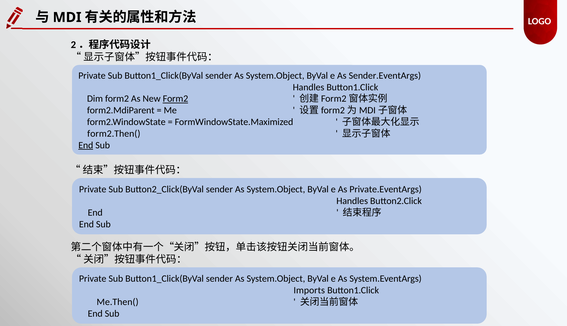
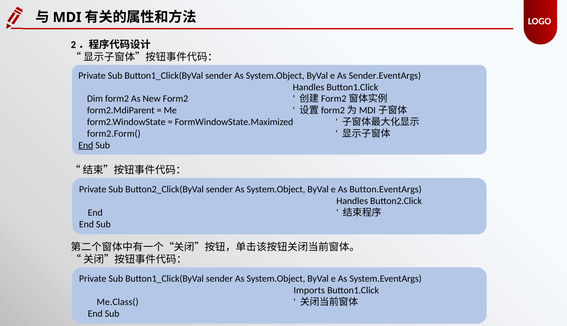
Form2 underline: present -> none (175, 99)
form2.Then(: form2.Then( -> form2.Form( (114, 134)
Private.EventArgs: Private.EventArgs -> Button.EventArgs (386, 190)
Me.Then(: Me.Then( -> Me.Class( (118, 302)
